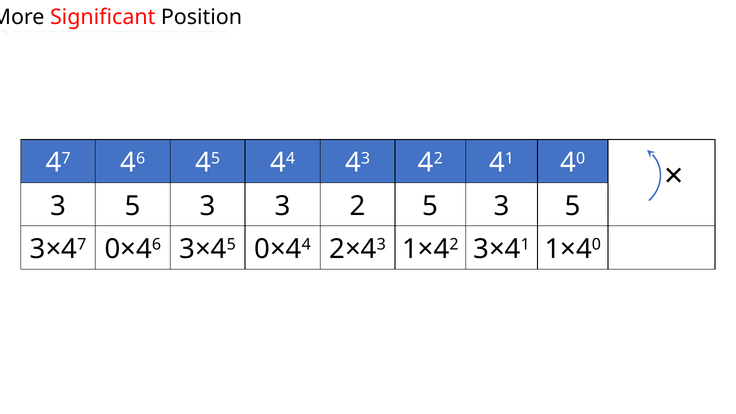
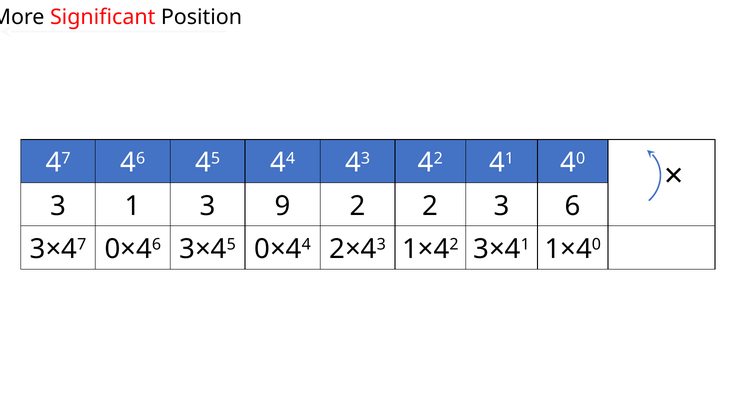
5: 5 -> 1 (133, 206)
3 3: 3 -> 9 (283, 206)
2 5: 5 -> 2 (430, 206)
5: 5 -> 6 (573, 206)
